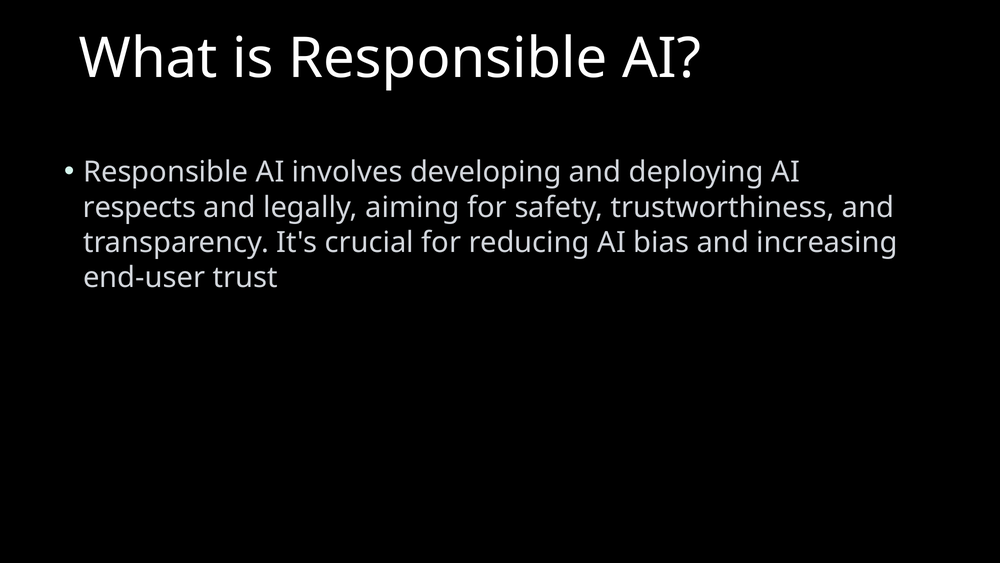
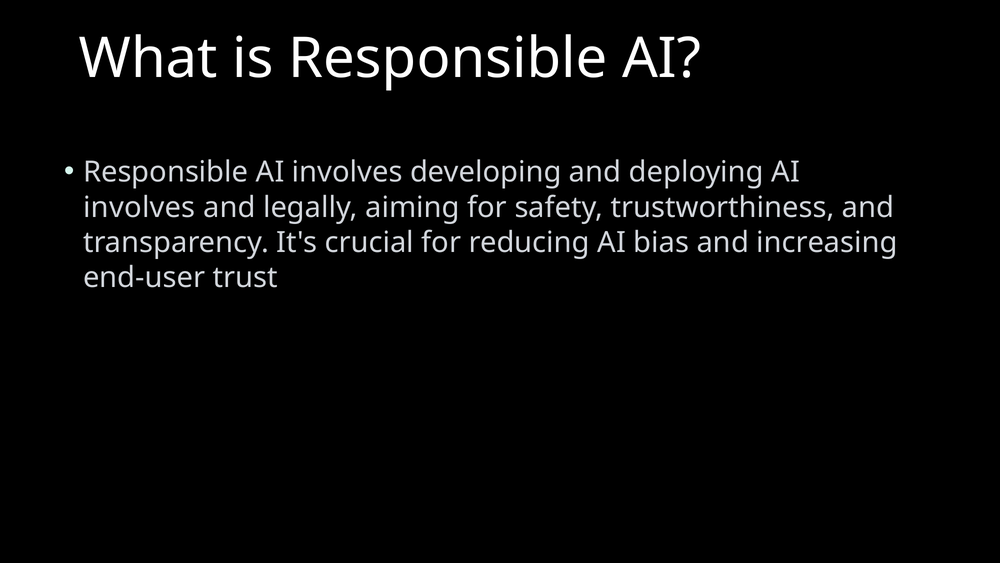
respects: respects -> involves (139, 207)
